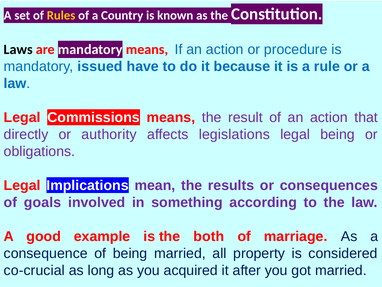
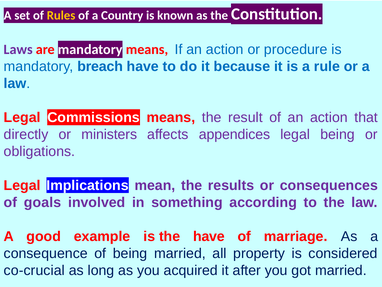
Laws colour: black -> purple (18, 49)
issued: issued -> breach (100, 66)
authority: authority -> ministers (109, 134)
legislations: legislations -> appendices (234, 134)
the both: both -> have (209, 236)
